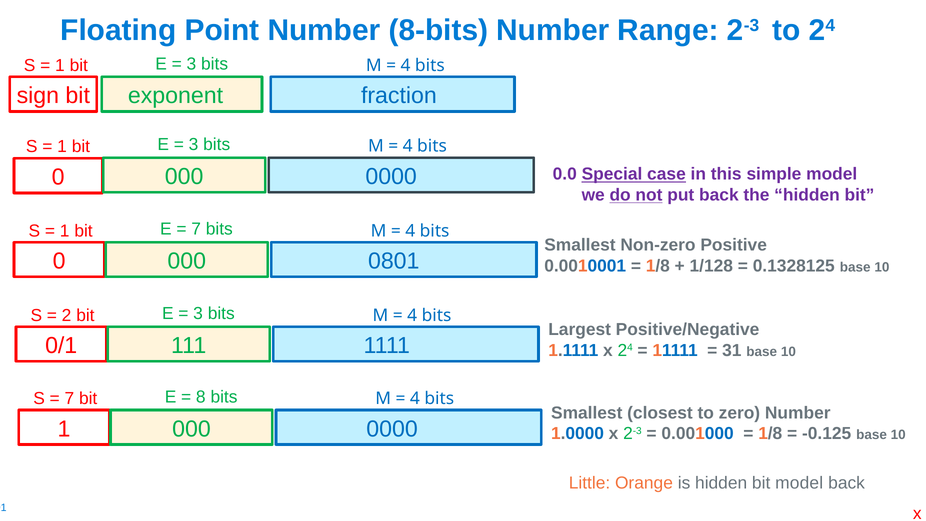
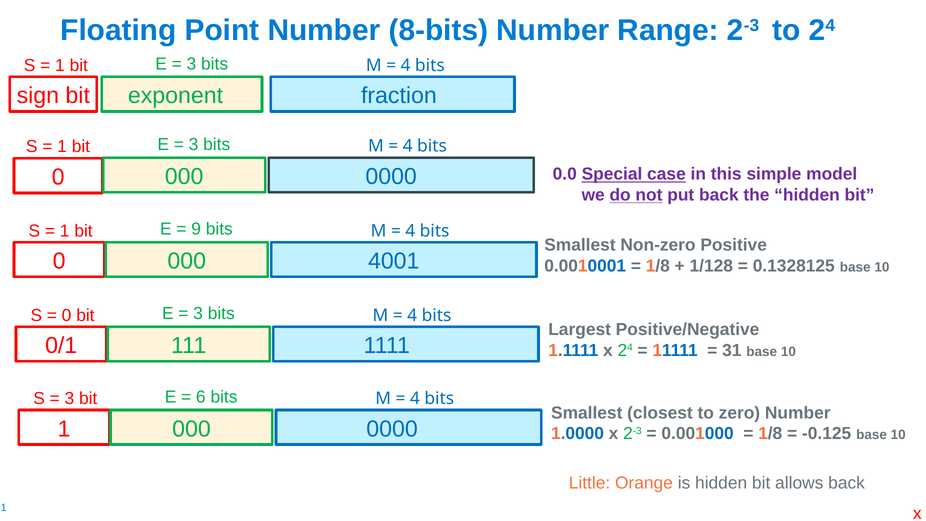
7: 7 -> 9 (196, 229)
0801: 0801 -> 4001 (394, 261)
2: 2 -> 0 (67, 315)
7: 7 -> 3 (69, 399)
8: 8 -> 6 (201, 397)
bit model: model -> allows (799, 483)
